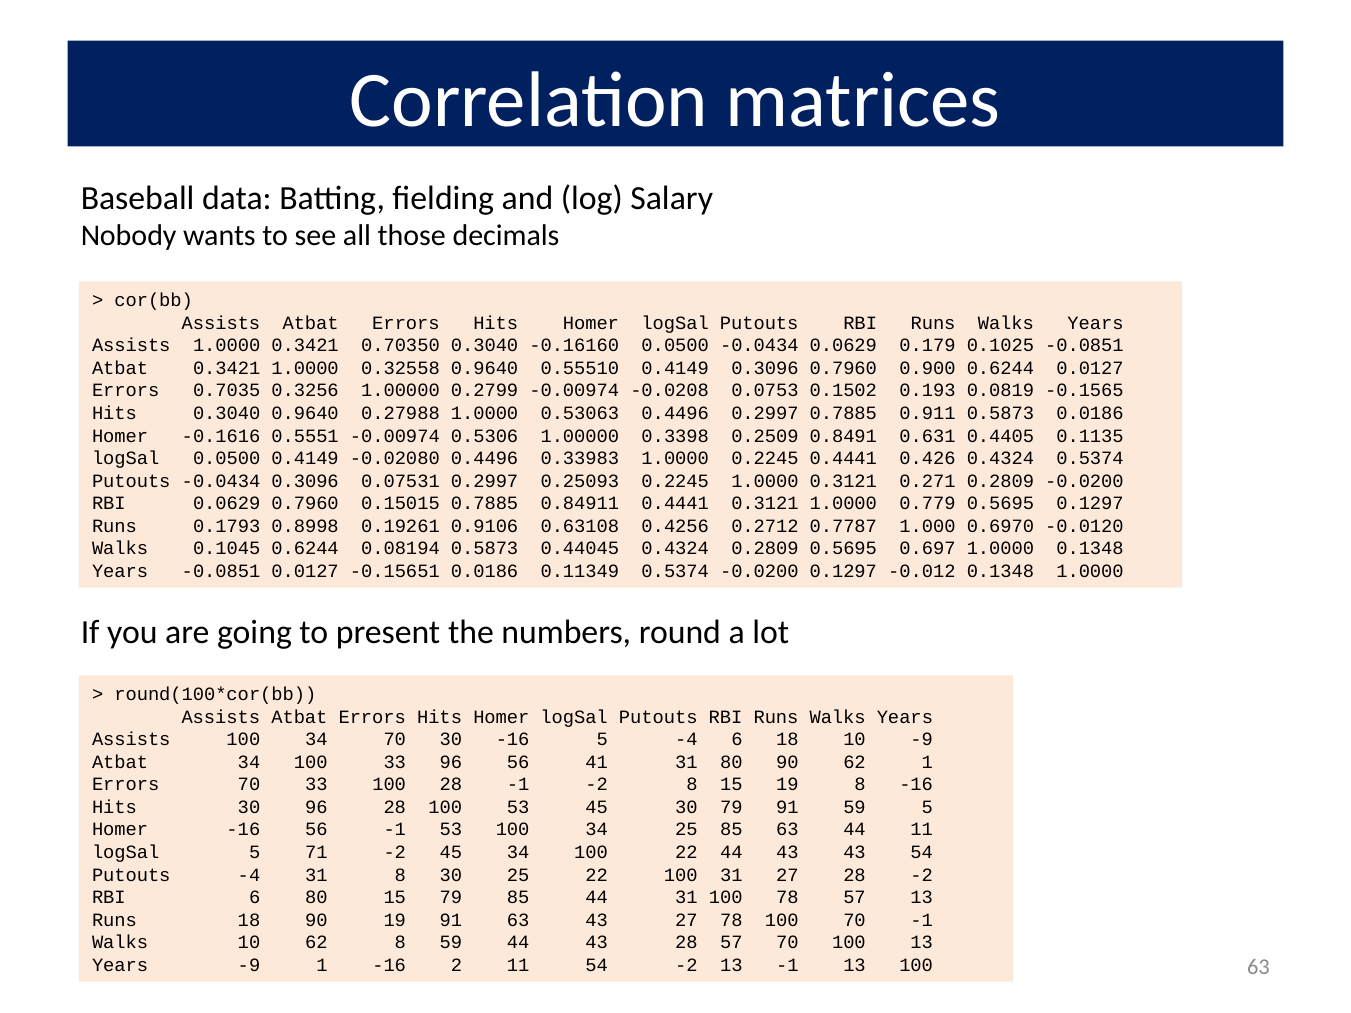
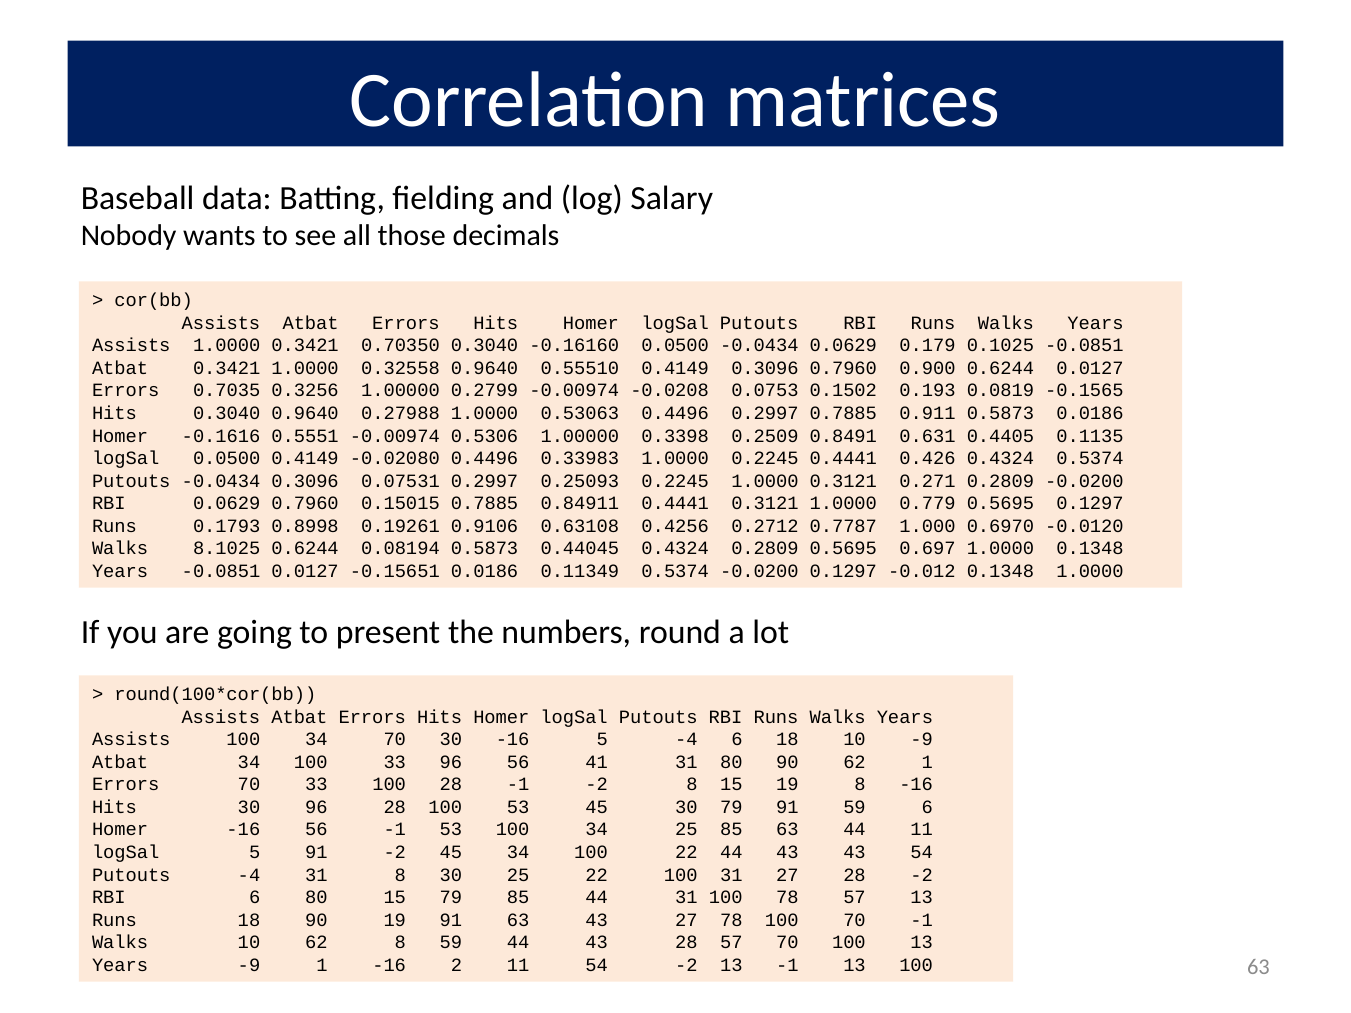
0.1045: 0.1045 -> 8.1025 (227, 549)
59 5: 5 -> 6 (927, 807)
5 71: 71 -> 91 (316, 853)
